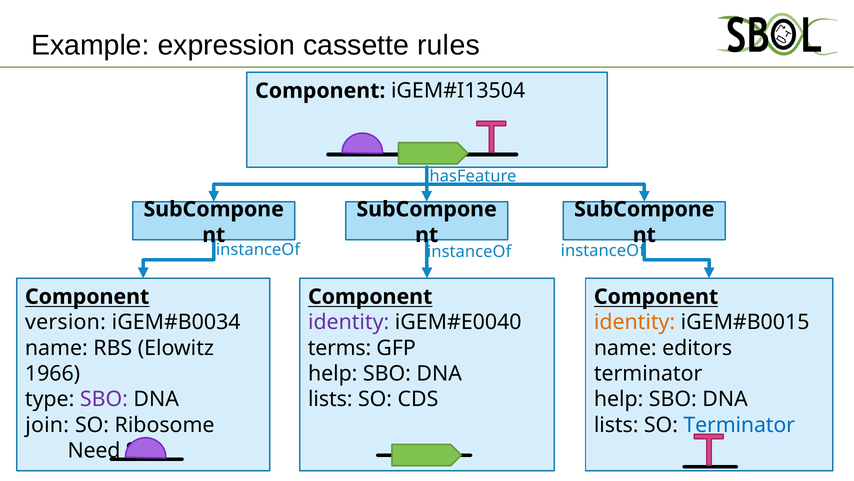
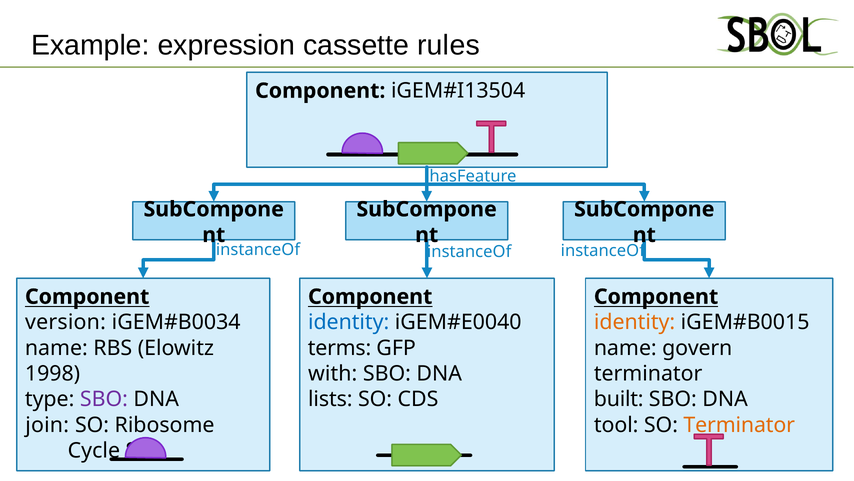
identity colour: purple -> blue (349, 322)
editors: editors -> govern (697, 348)
1966: 1966 -> 1998 (53, 373)
help: help -> with (333, 373)
help: help -> built (619, 399)
lists: lists -> tool (616, 424)
Terminator colour: blue -> orange (739, 424)
Need: Need -> Cycle (94, 450)
